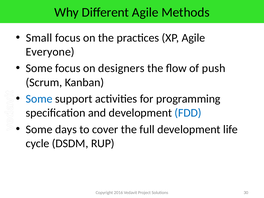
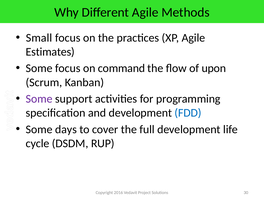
Everyone: Everyone -> Estimates (50, 52)
designers: designers -> command (121, 68)
push: push -> upon (214, 68)
Some colour: blue -> purple (39, 99)
